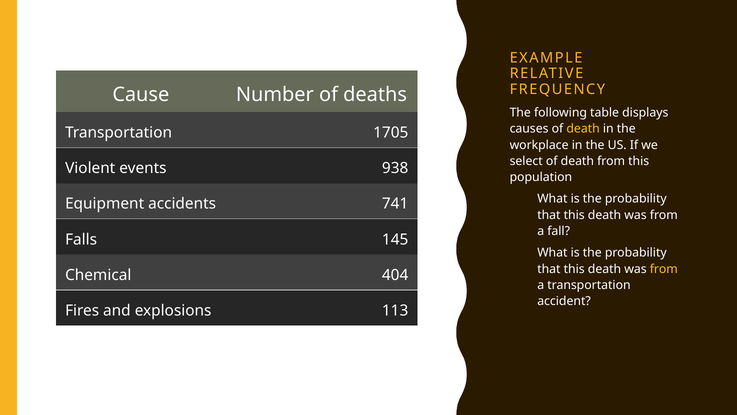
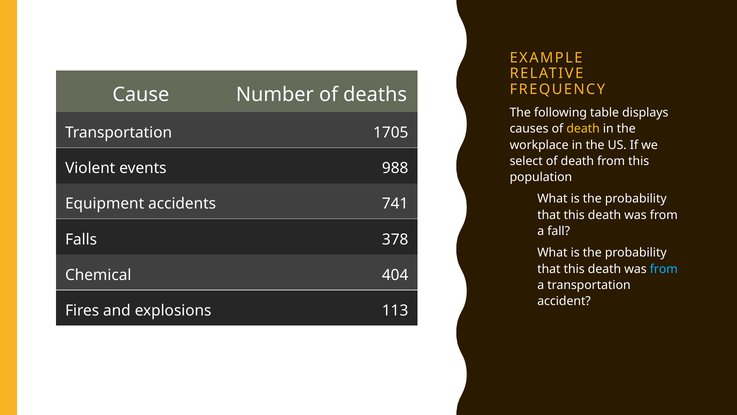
938: 938 -> 988 (395, 168)
145: 145 -> 378 (395, 239)
from colour: yellow -> light blue (664, 269)
